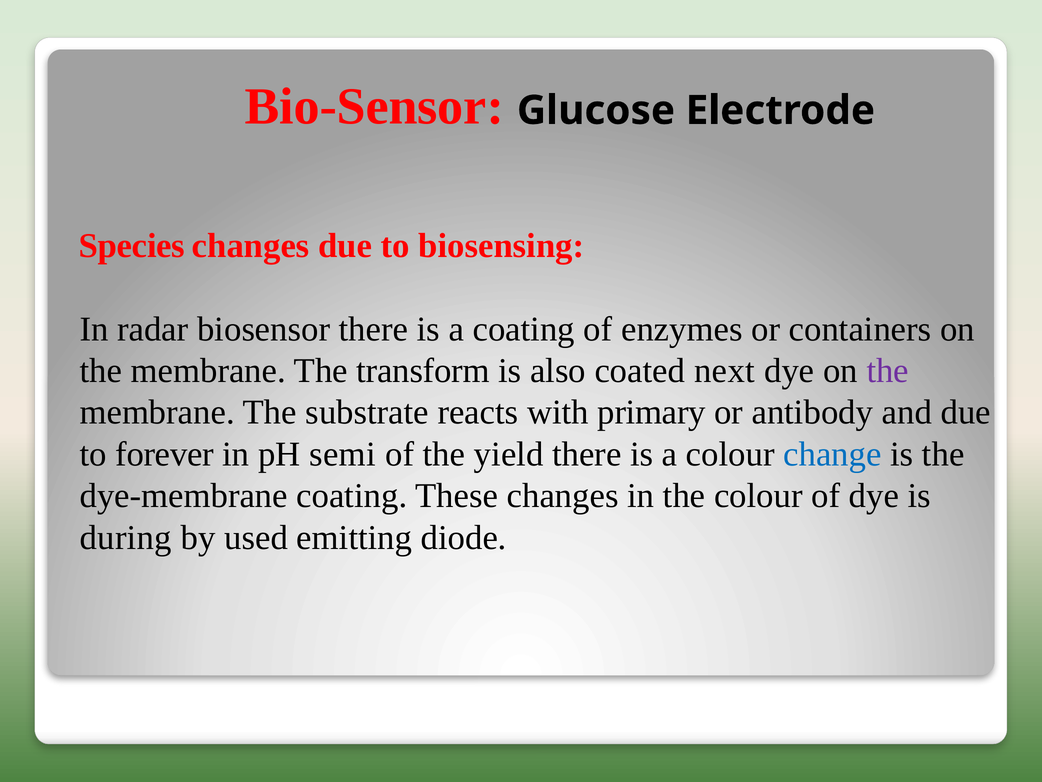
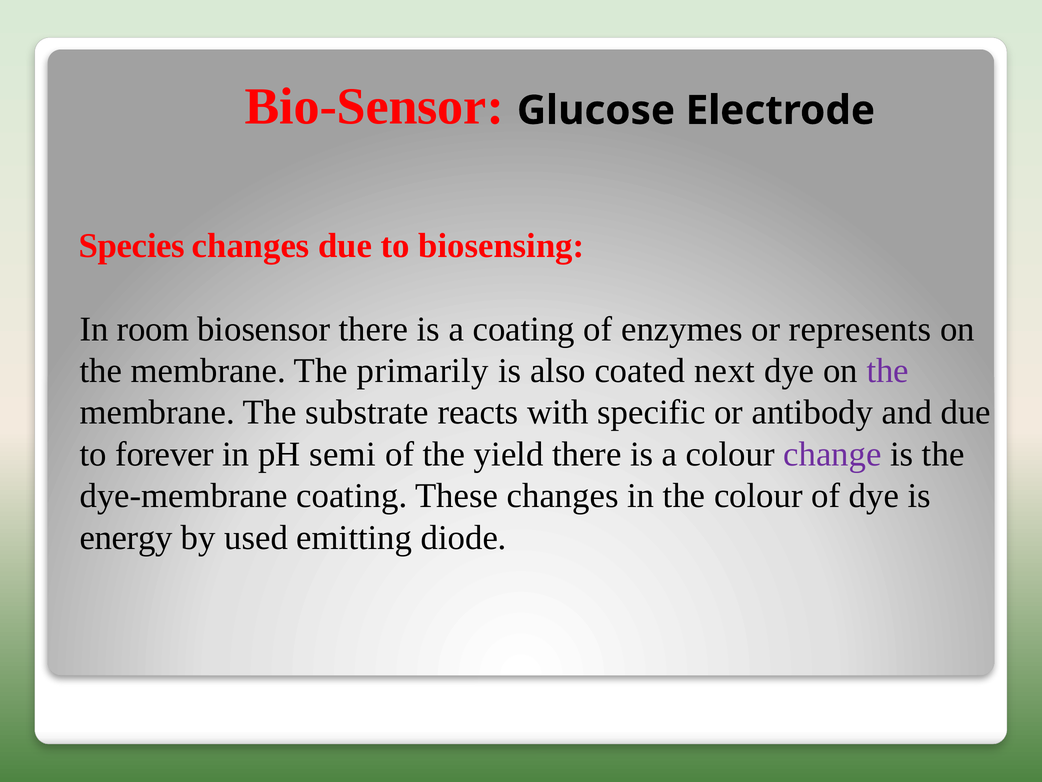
radar: radar -> room (153, 329)
containers: containers -> represents (860, 329)
transform: transform -> primarily (423, 371)
primary: primary -> specific (651, 412)
change colour: blue -> purple (832, 454)
during: during -> energy (126, 537)
